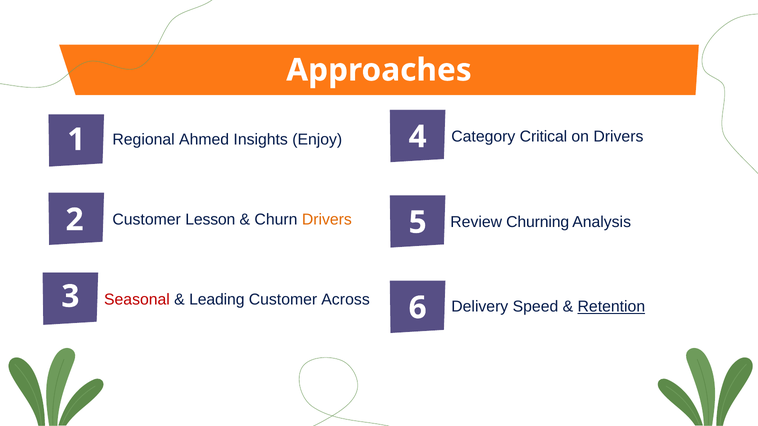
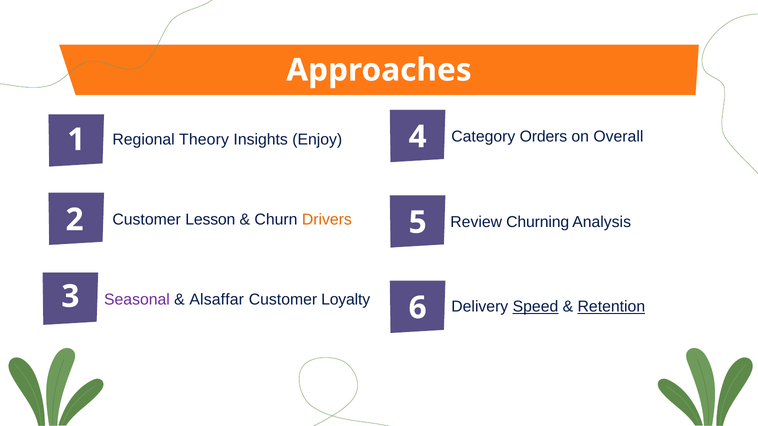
Critical: Critical -> Orders (543, 137)
on Drivers: Drivers -> Overall (618, 137)
Ahmed: Ahmed -> Theory (204, 140)
Seasonal colour: red -> purple (137, 300)
Leading: Leading -> Alsaffar (217, 300)
Across: Across -> Loyalty (346, 300)
Speed underline: none -> present (536, 307)
